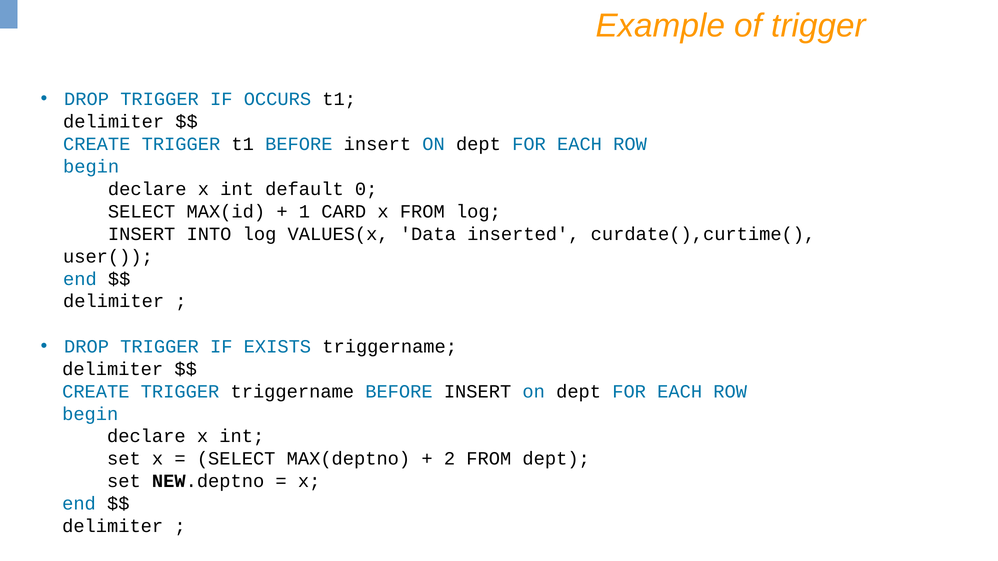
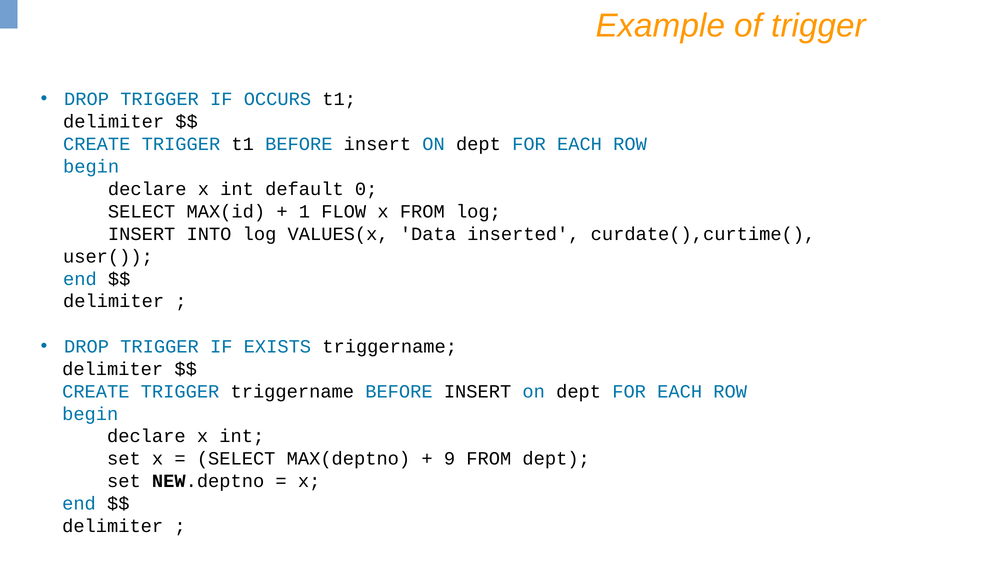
CARD: CARD -> FLOW (344, 212)
2: 2 -> 9 (449, 459)
